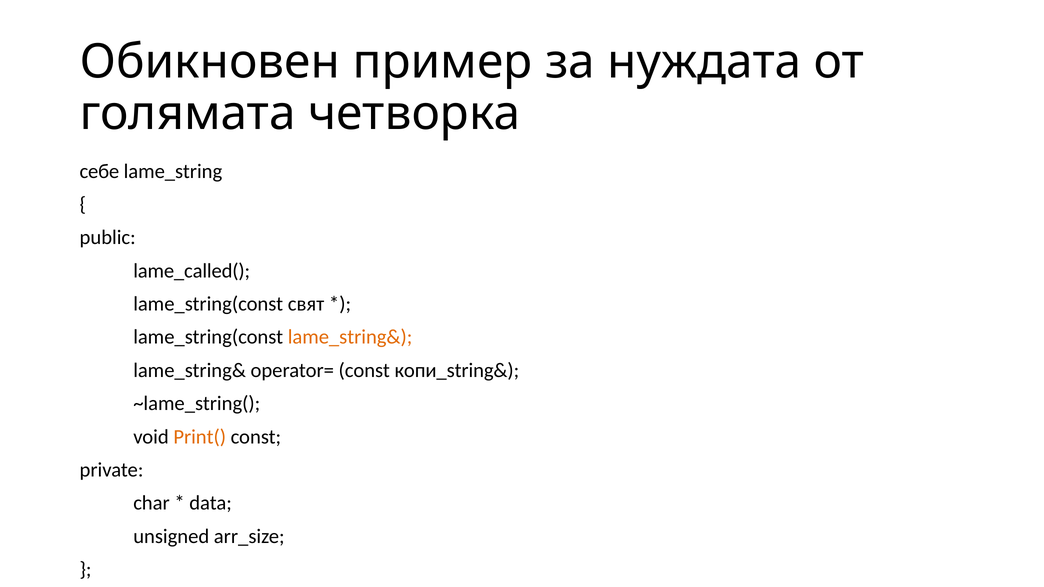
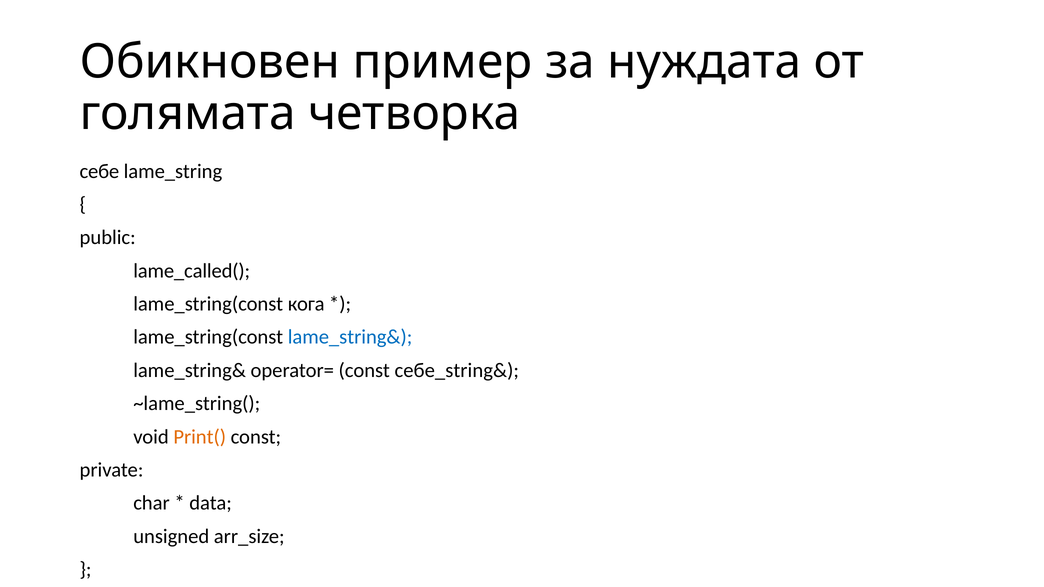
свят: свят -> кога (306, 304)
lame_string& colour: orange -> blue (350, 337)
копи_string&: копи_string& -> себе_string& (457, 370)
